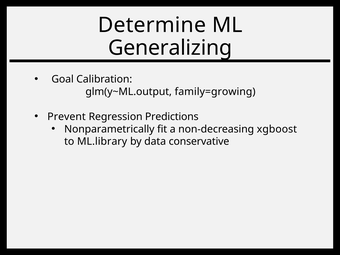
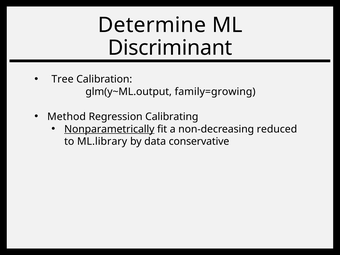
Generalizing: Generalizing -> Discriminant (170, 48)
Goal: Goal -> Tree (63, 79)
Prevent: Prevent -> Method (67, 117)
Predictions: Predictions -> Calibrating (172, 117)
Nonparametrically underline: none -> present (109, 129)
xgboost: xgboost -> reduced (277, 129)
